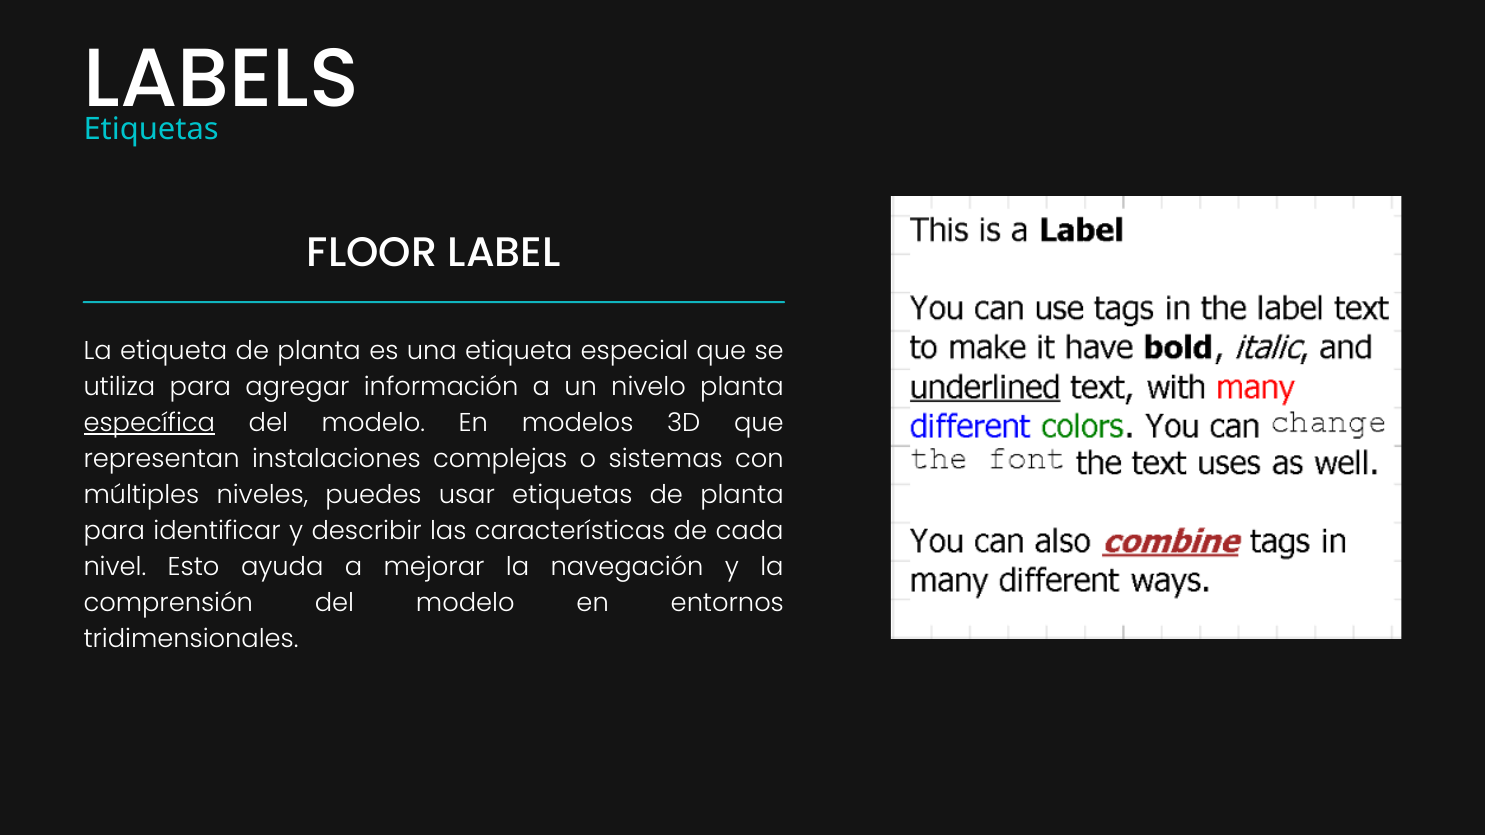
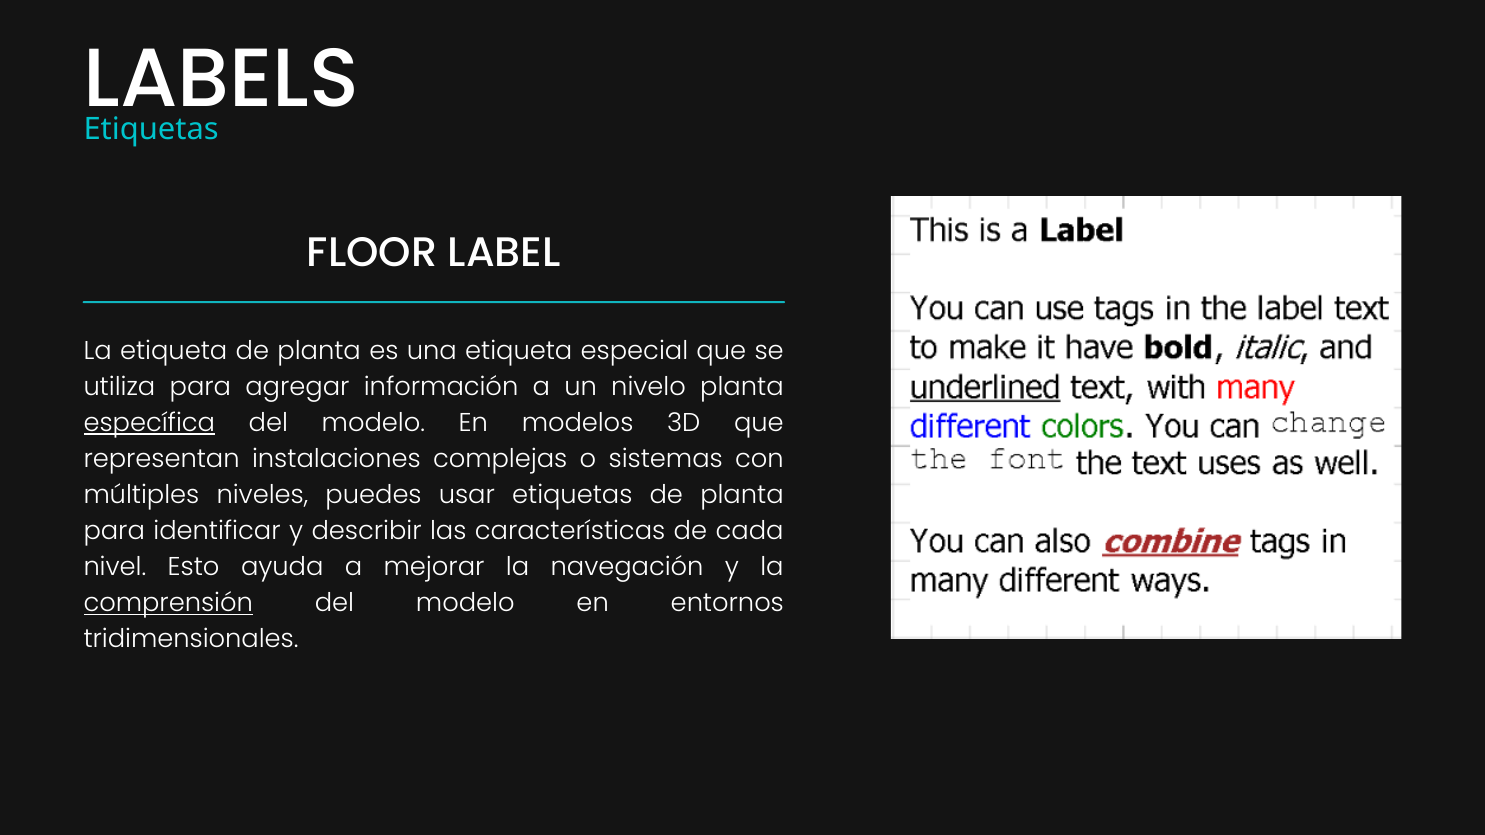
comprensión underline: none -> present (168, 604)
